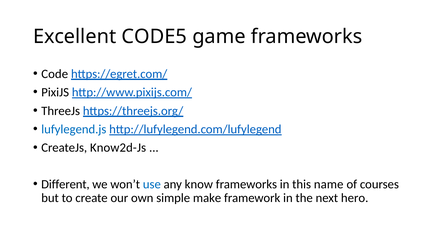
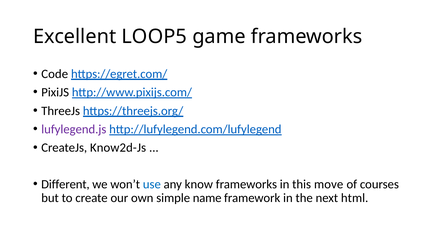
CODE5: CODE5 -> LOOP5 (154, 37)
lufylegend.js colour: blue -> purple (74, 129)
name: name -> move (329, 184)
make: make -> name (207, 198)
hero: hero -> html (355, 198)
